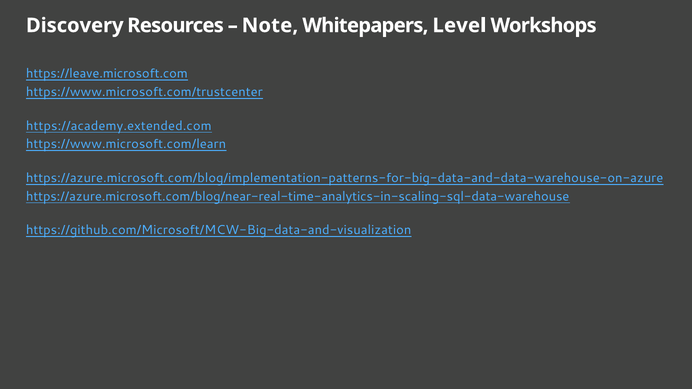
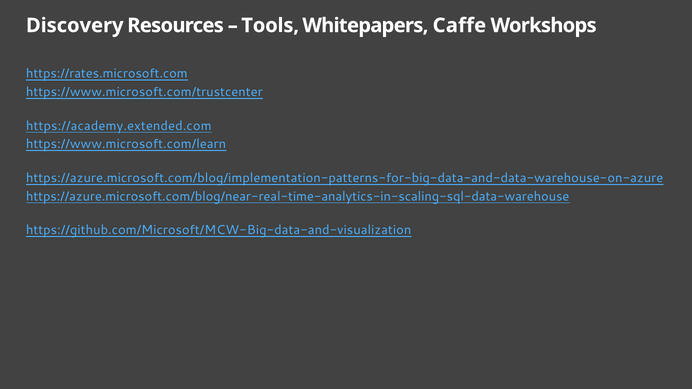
Note: Note -> Tools (270, 25)
Level: Level -> Caffe (459, 25)
https://leave.microsoft.com: https://leave.microsoft.com -> https://rates.microsoft.com (107, 74)
